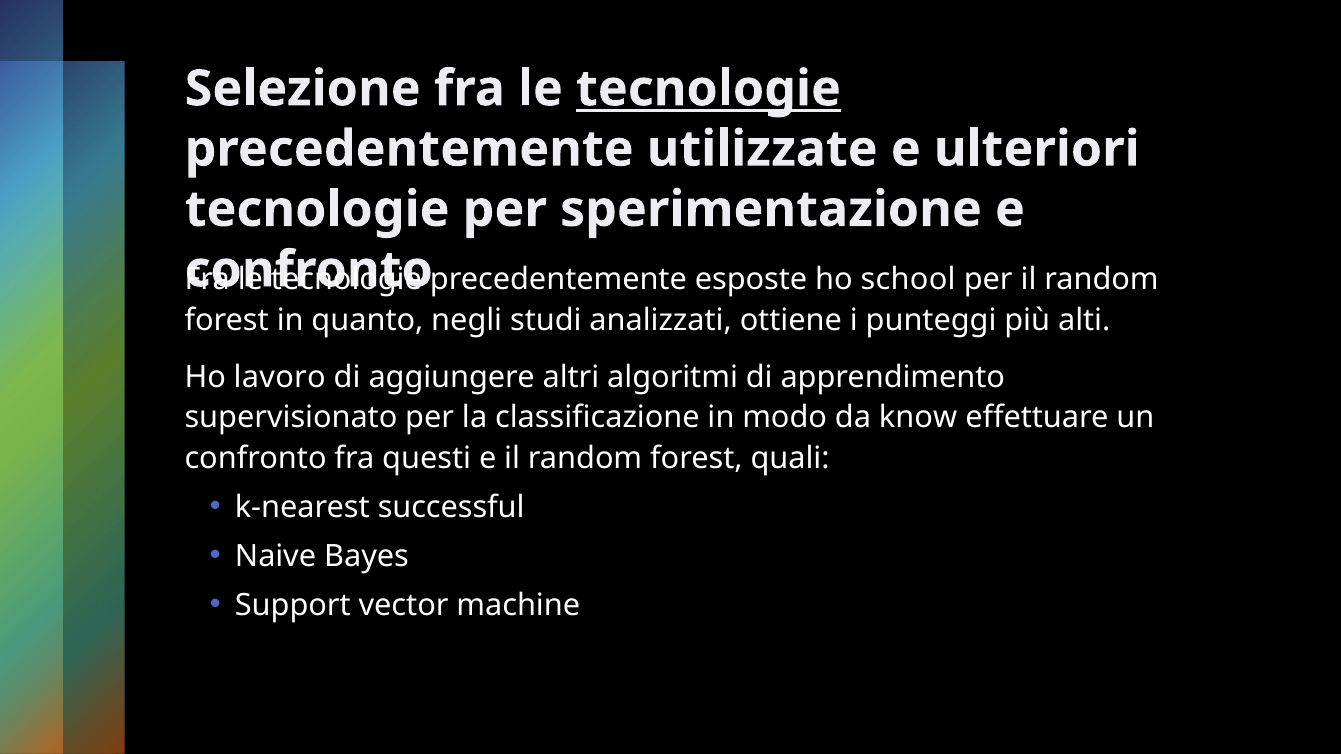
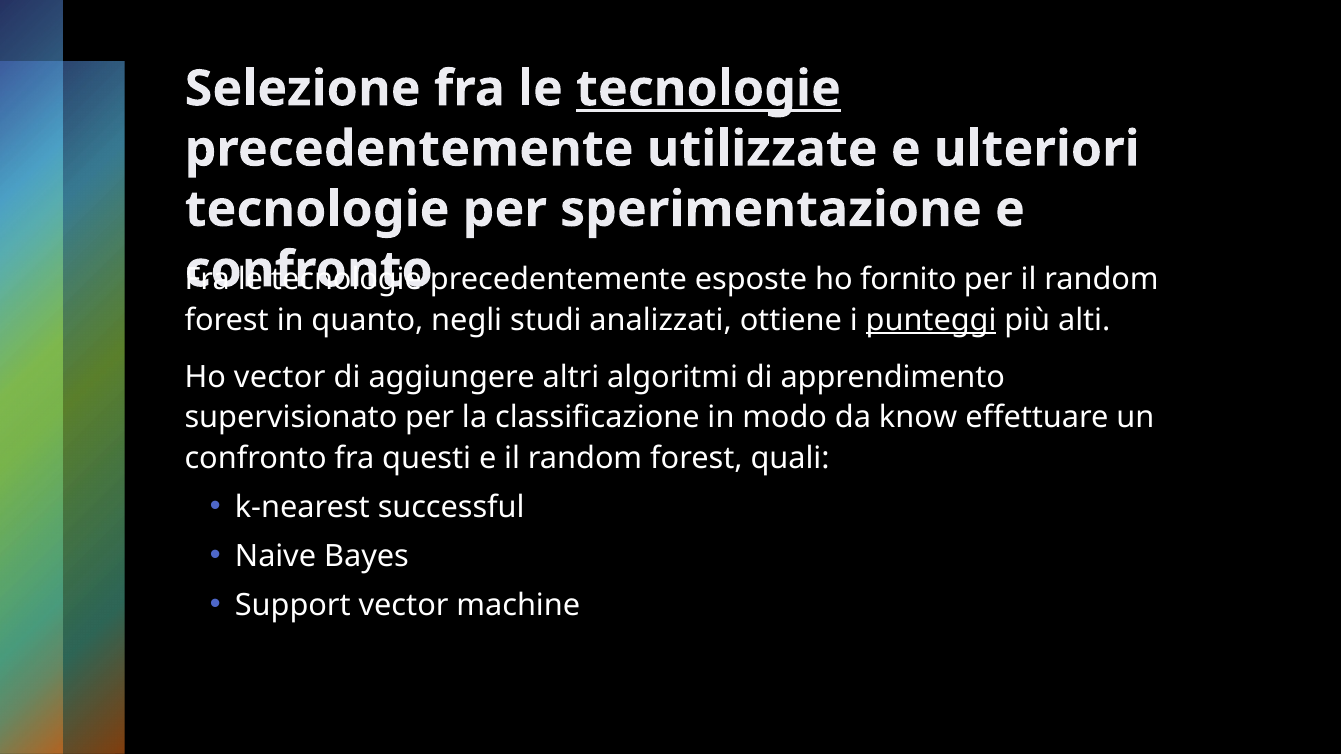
school: school -> fornito (908, 279)
punteggi underline: none -> present (931, 320)
Ho lavoro: lavoro -> vector (280, 377)
